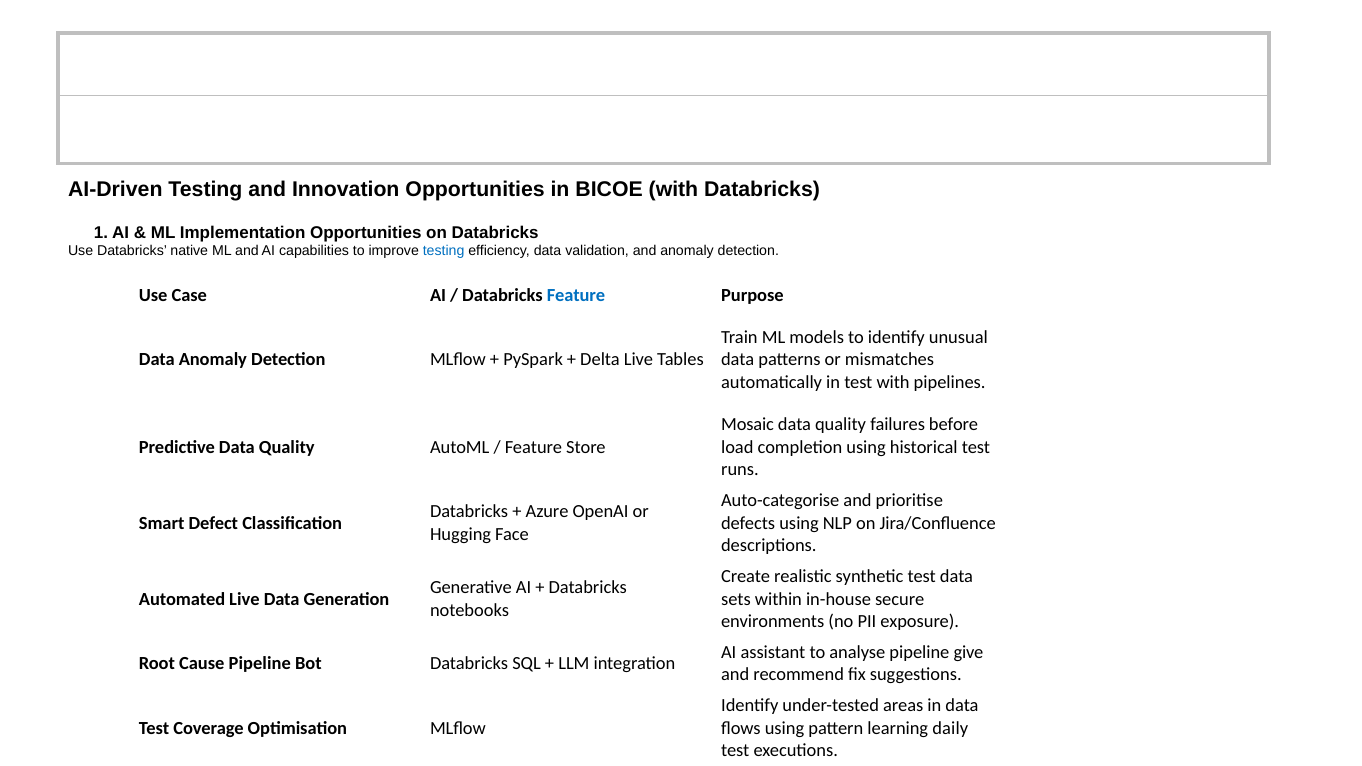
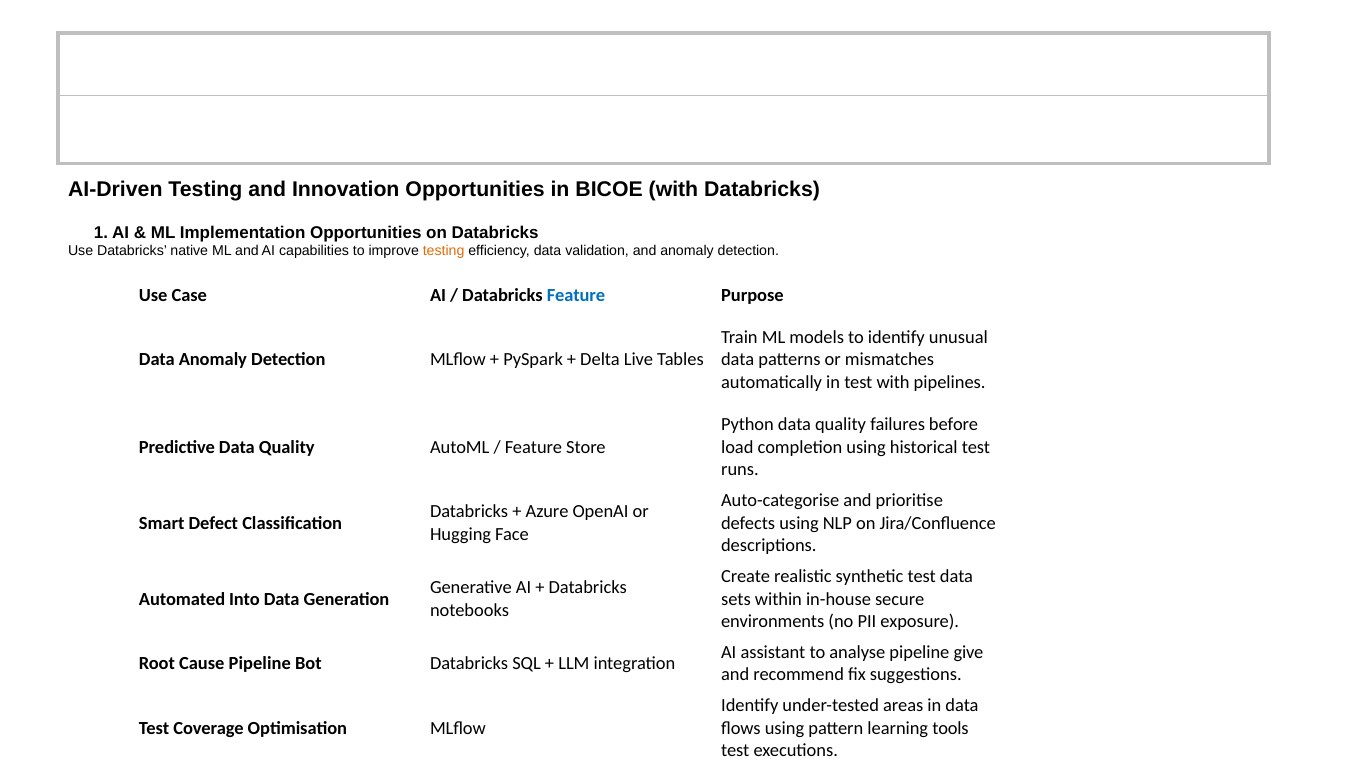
testing colour: blue -> orange (444, 251)
Mosaic: Mosaic -> Python (747, 425)
Automated Live: Live -> Into (245, 599)
daily: daily -> tools (951, 728)
